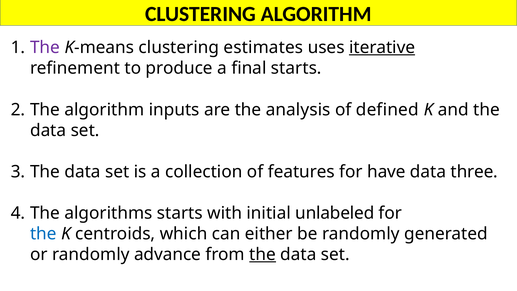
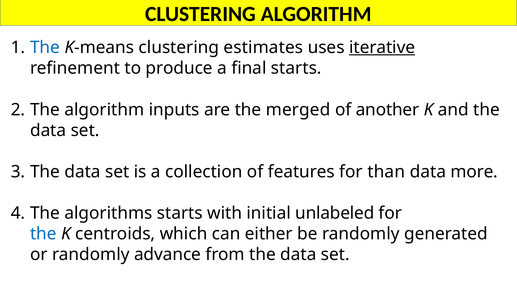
The colour: purple -> blue (45, 48)
analysis: analysis -> merged (298, 110)
defined: defined -> another (388, 110)
have: have -> than (386, 172)
three: three -> more (474, 172)
the underline: present -> none (263, 254)
